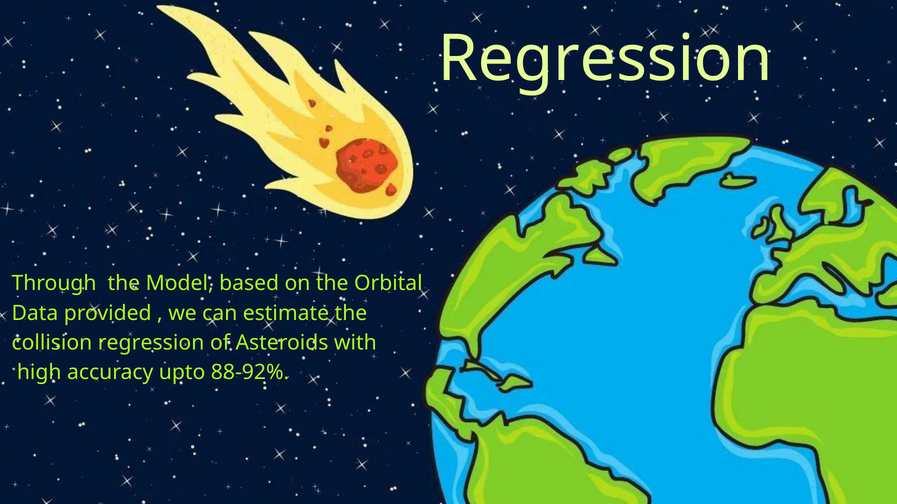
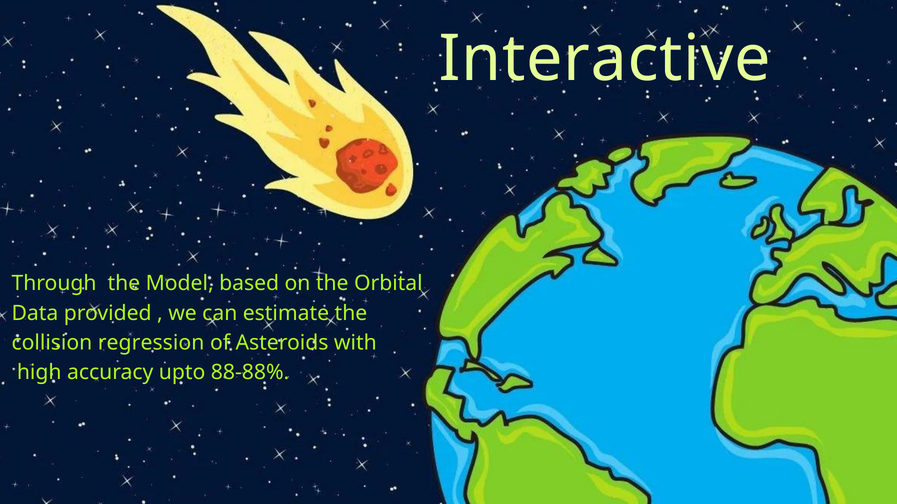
Regression: Regression -> Interactive (605, 59)
88-92%: 88-92% -> 88-88% (250, 373)
